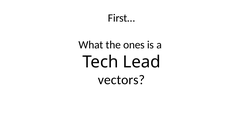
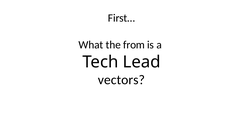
ones: ones -> from (134, 45)
